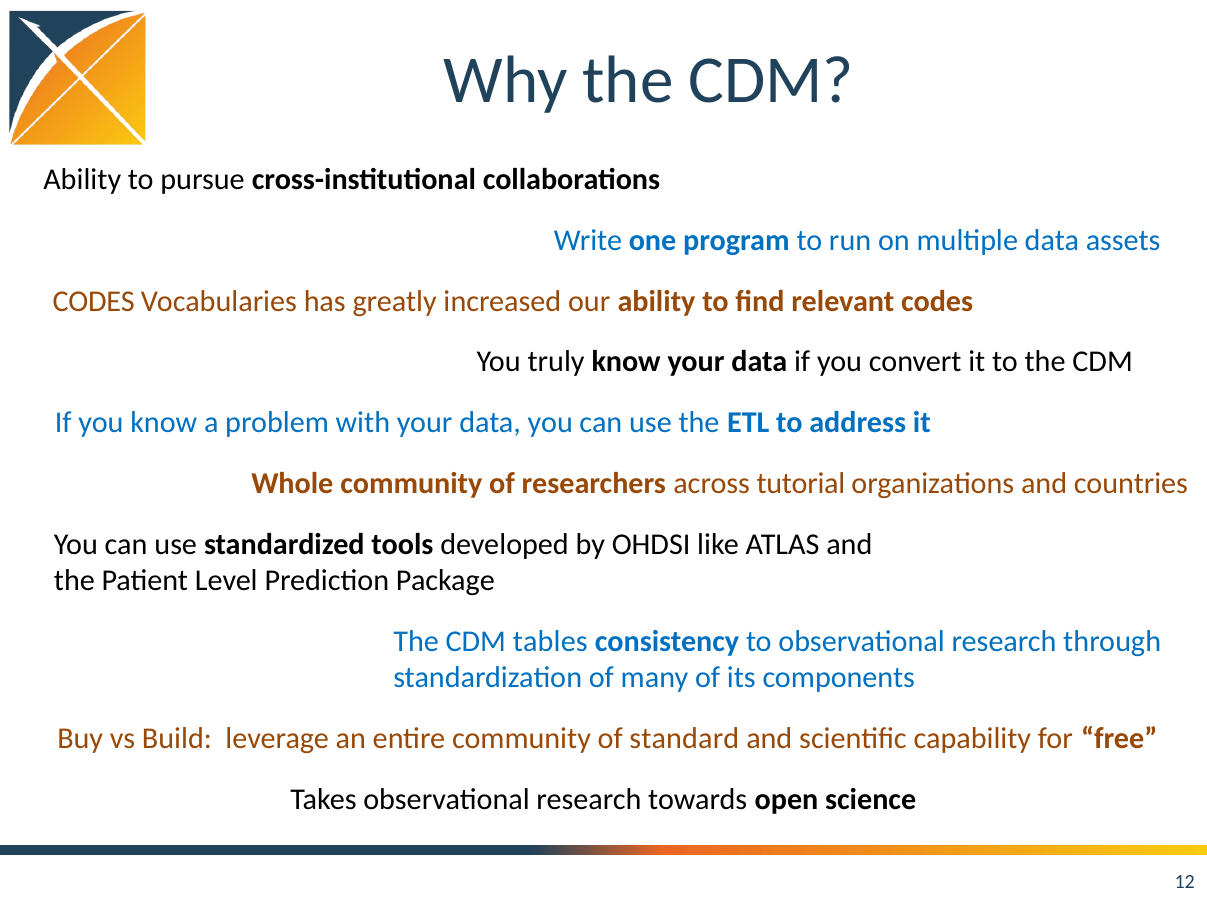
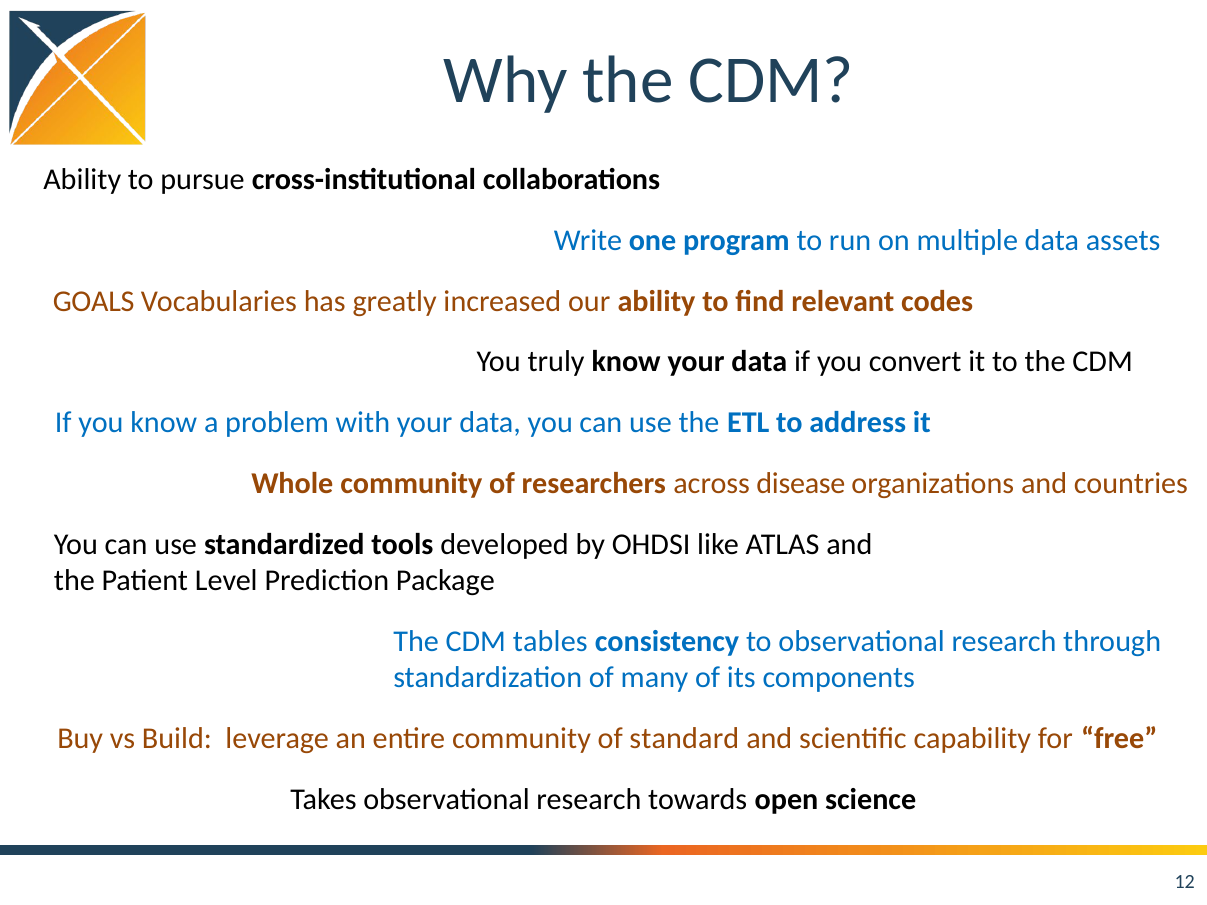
CODES: CODES -> GOALS (94, 301)
tutorial: tutorial -> disease (801, 484)
